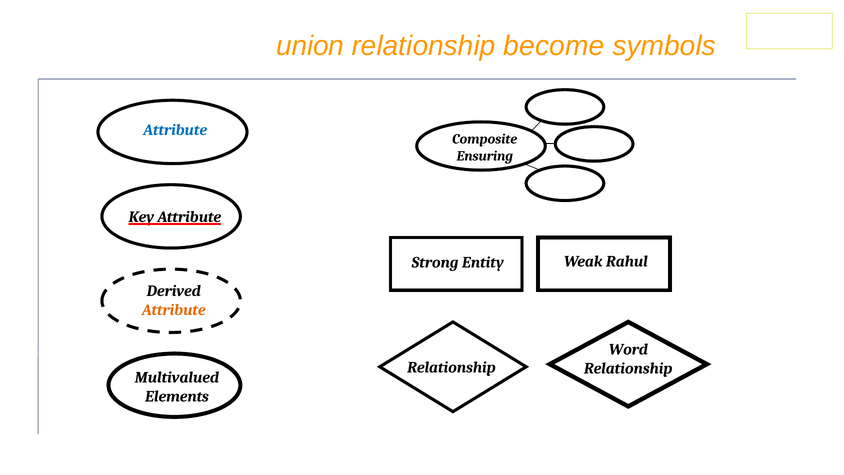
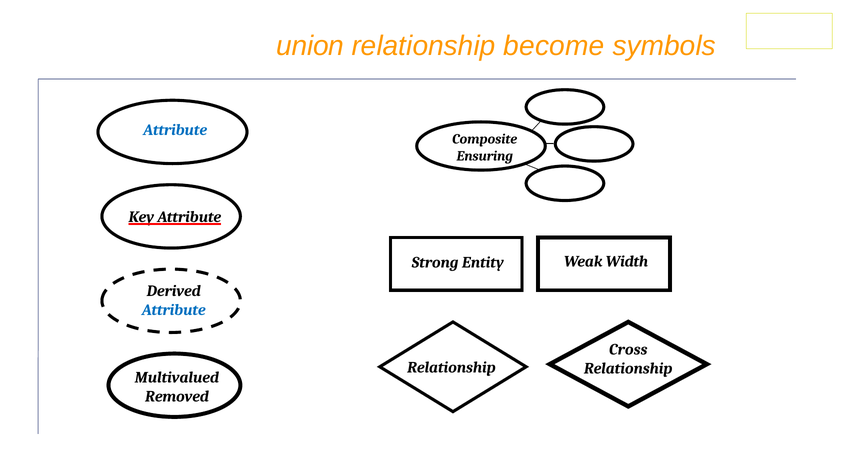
Rahul: Rahul -> Width (627, 261)
Attribute colour: orange -> blue (174, 310)
Word: Word -> Cross (628, 350)
Elements: Elements -> Removed (177, 396)
